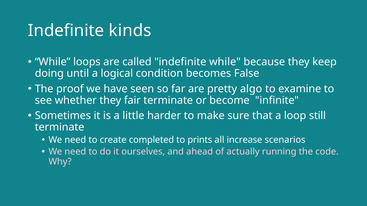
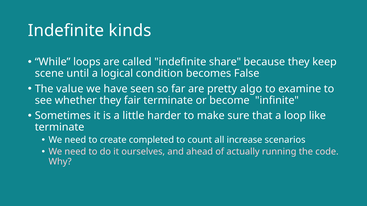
indefinite while: while -> share (225, 62)
doing: doing -> scene (49, 74)
proof: proof -> value (70, 89)
still: still -> like (317, 116)
prints: prints -> count (200, 140)
